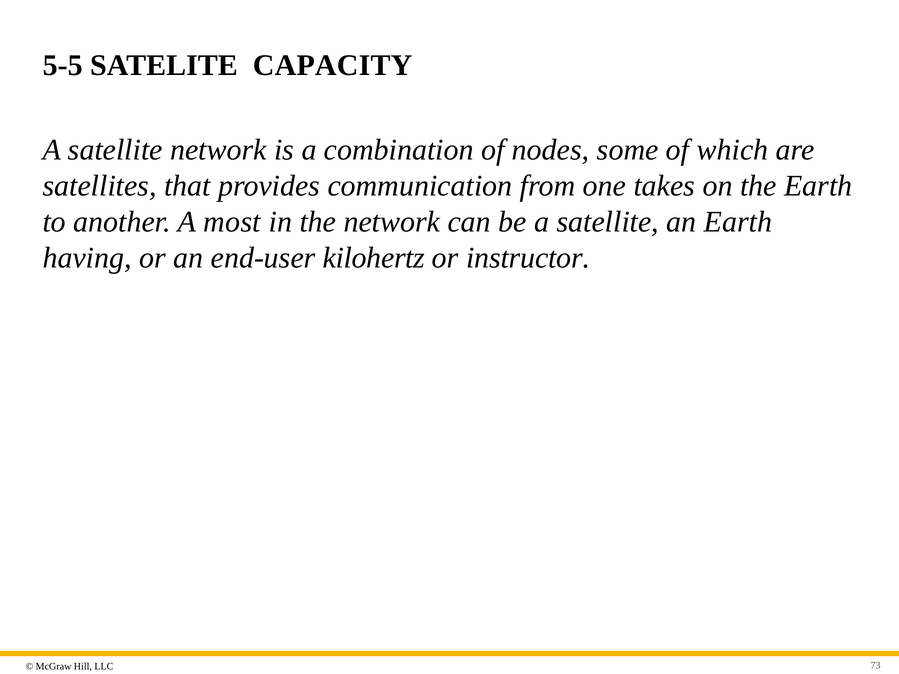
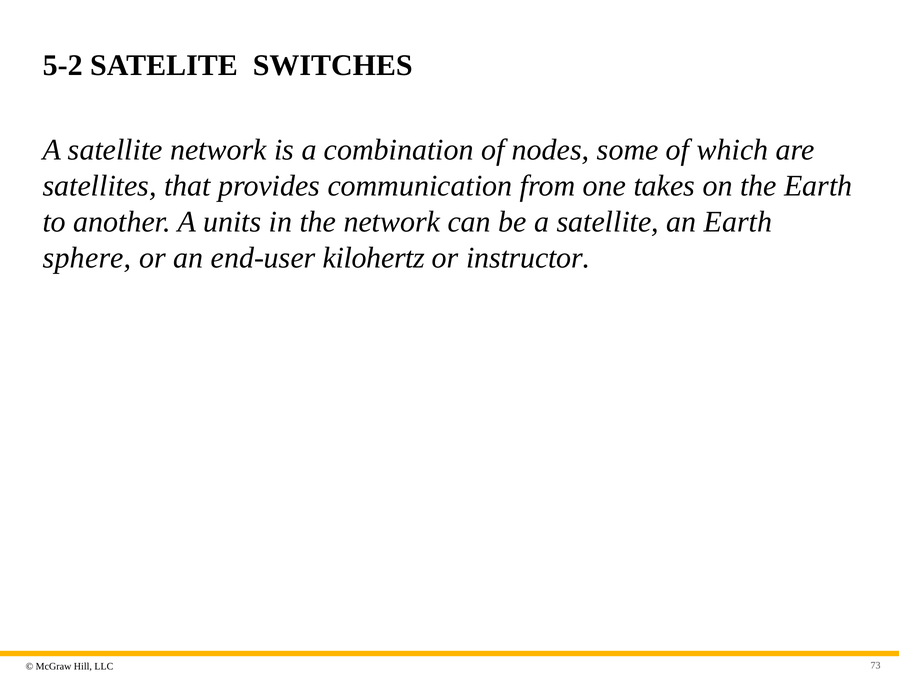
5-5: 5-5 -> 5-2 (63, 65)
CAPACITY: CAPACITY -> SWITCHES (333, 65)
most: most -> units (232, 222)
having: having -> sphere (87, 258)
